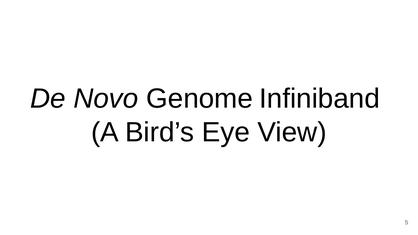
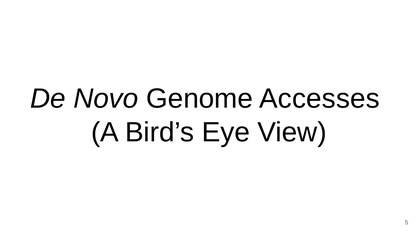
Infiniband: Infiniband -> Accesses (319, 99)
